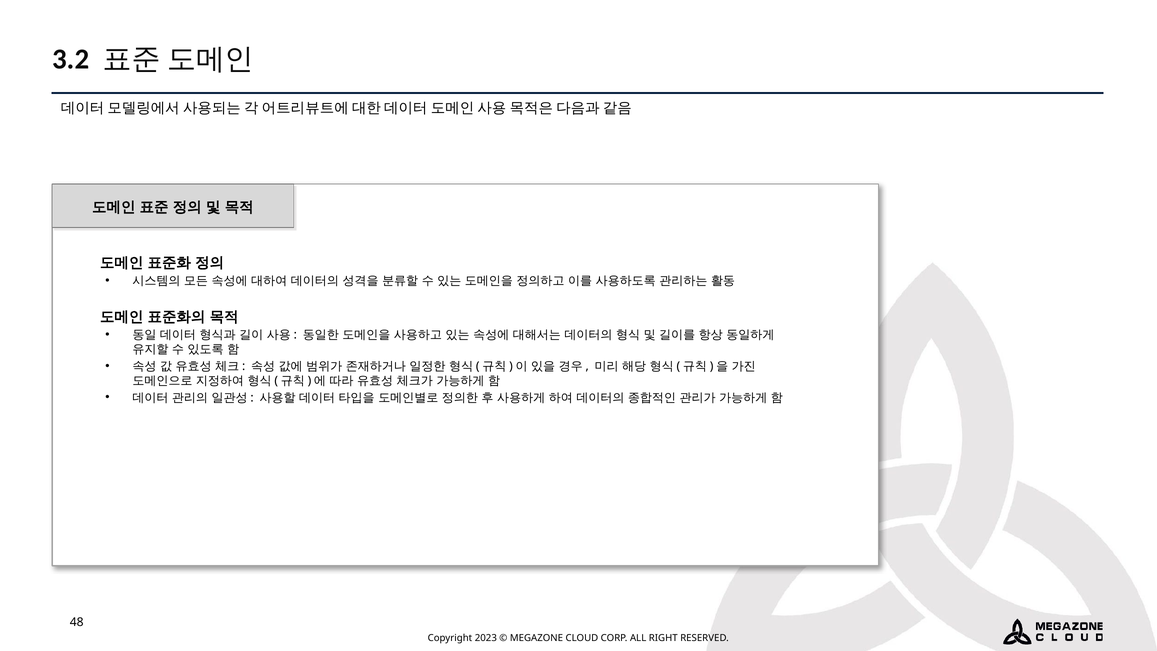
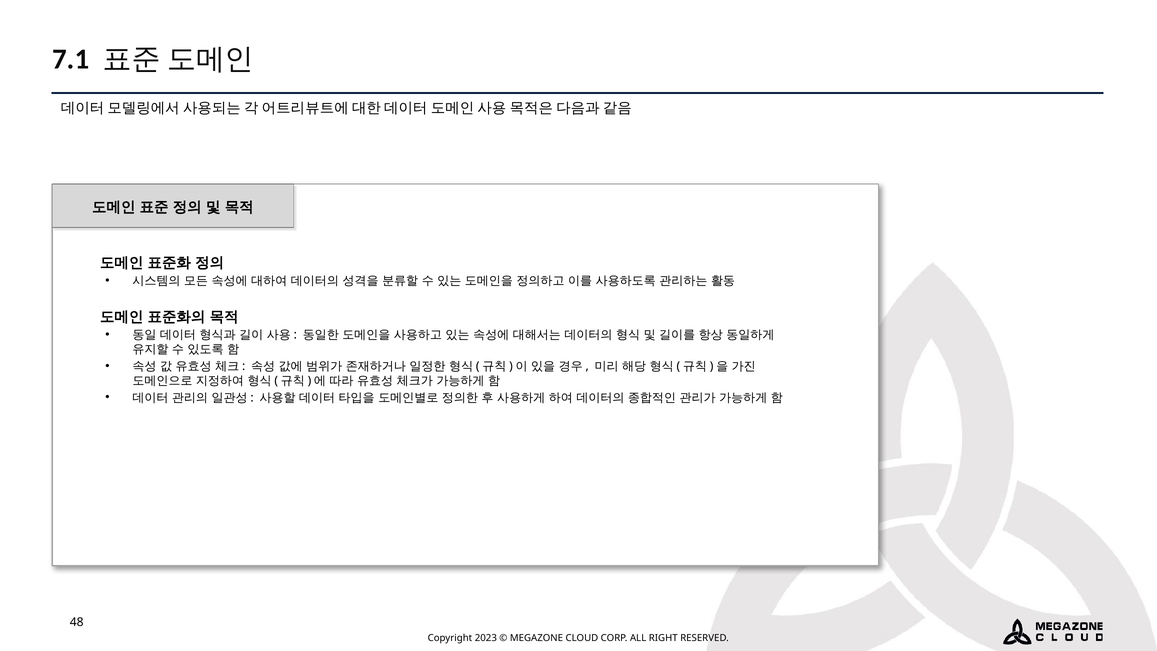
3.2: 3.2 -> 7.1 (71, 59)
